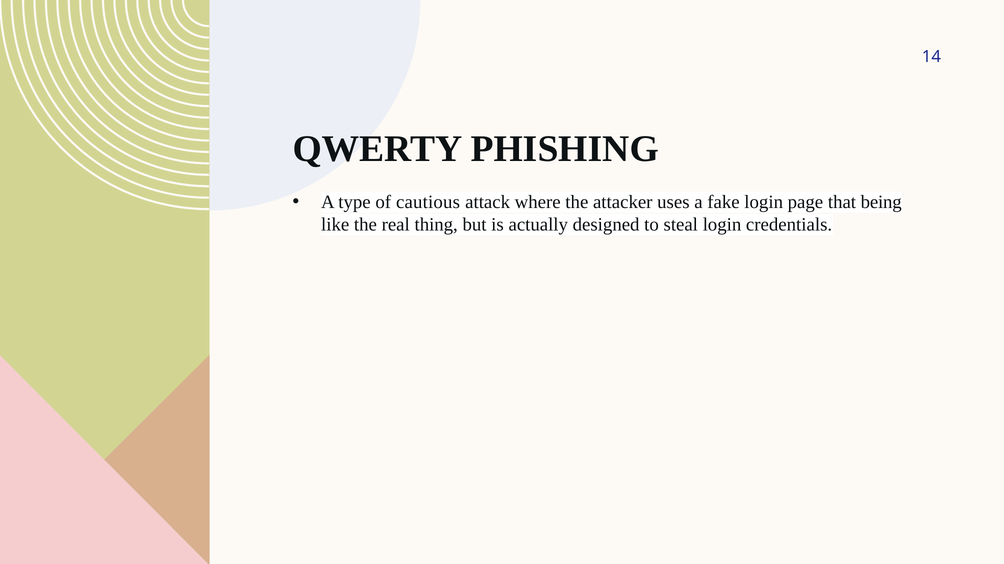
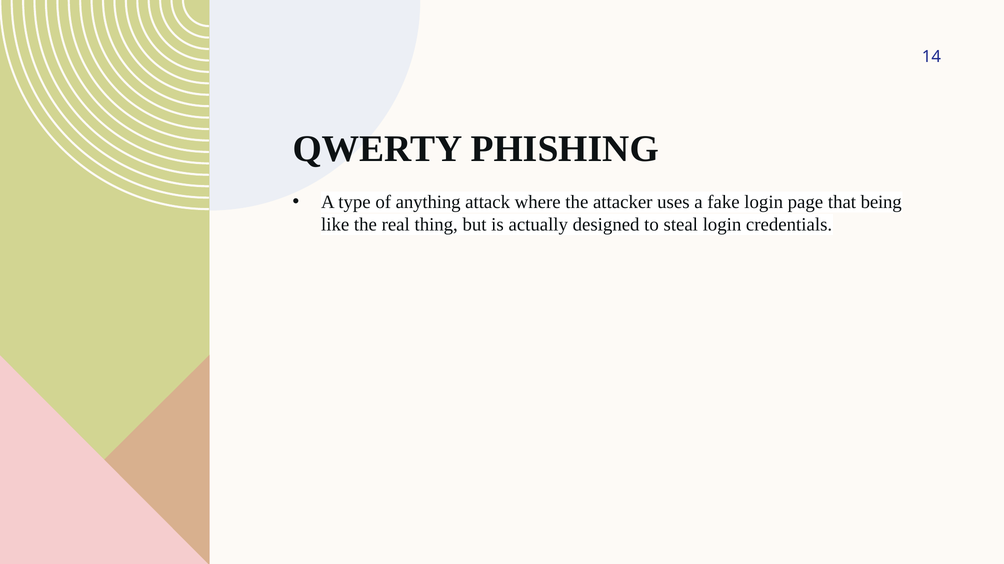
cautious: cautious -> anything (428, 202)
